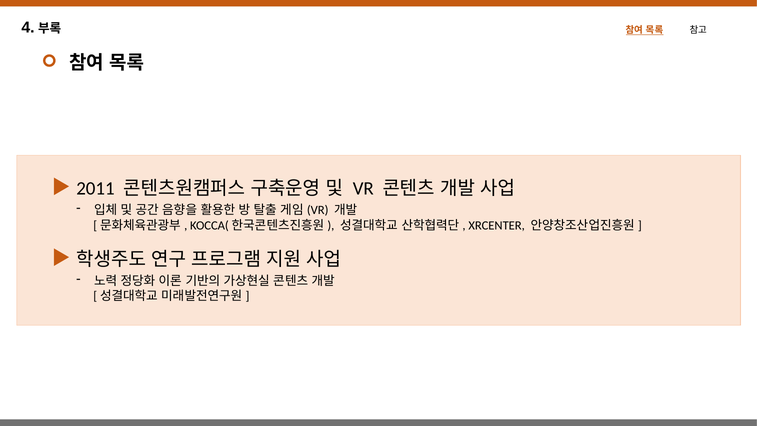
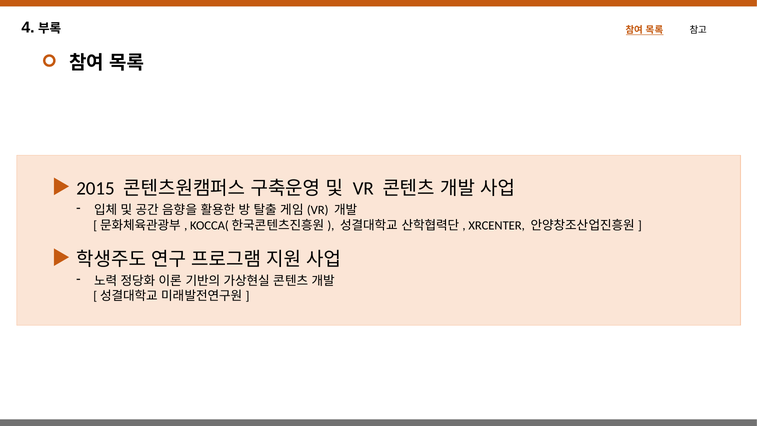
2011: 2011 -> 2015 (95, 188)
